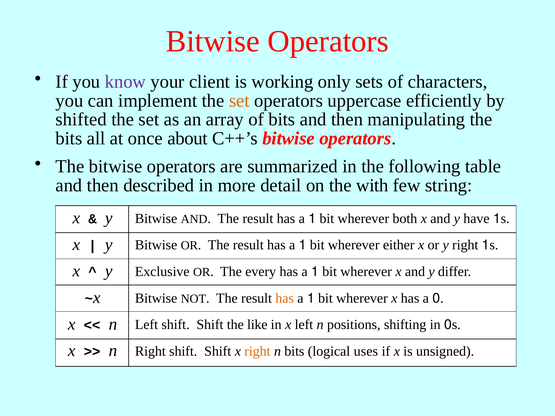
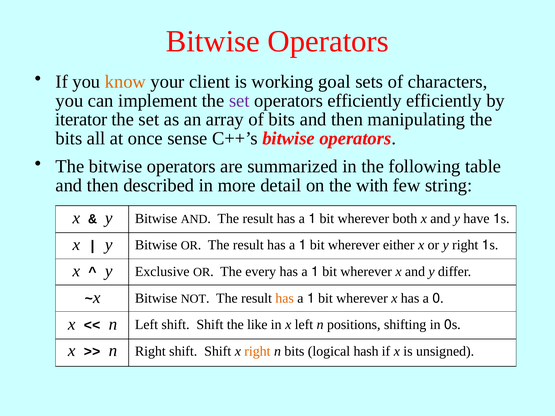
know colour: purple -> orange (125, 82)
only: only -> goal (334, 82)
set colour: orange -> purple (239, 101)
operators uppercase: uppercase -> efficiently (365, 101)
shifted: shifted -> iterator (81, 120)
about: about -> sense (187, 138)
uses: uses -> hash (366, 351)
